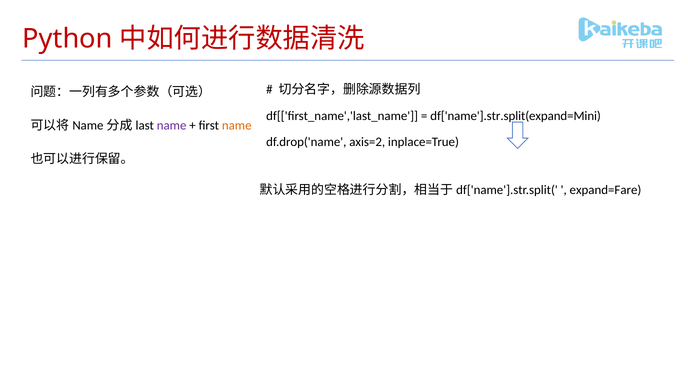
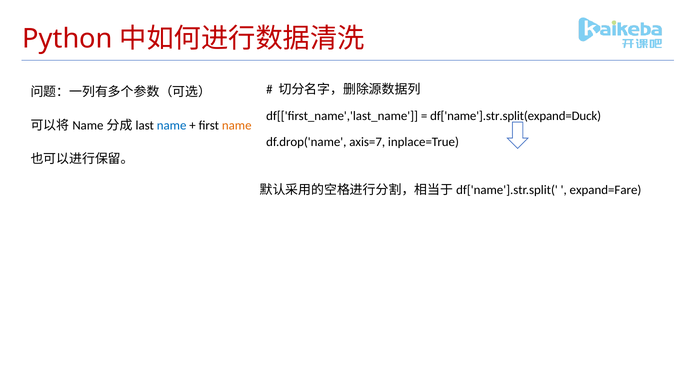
df['name'].str.split(expand=Mini: df['name'].str.split(expand=Mini -> df['name'].str.split(expand=Duck (516, 116)
name colour: purple -> blue (172, 126)
axis=2: axis=2 -> axis=7 (367, 142)
